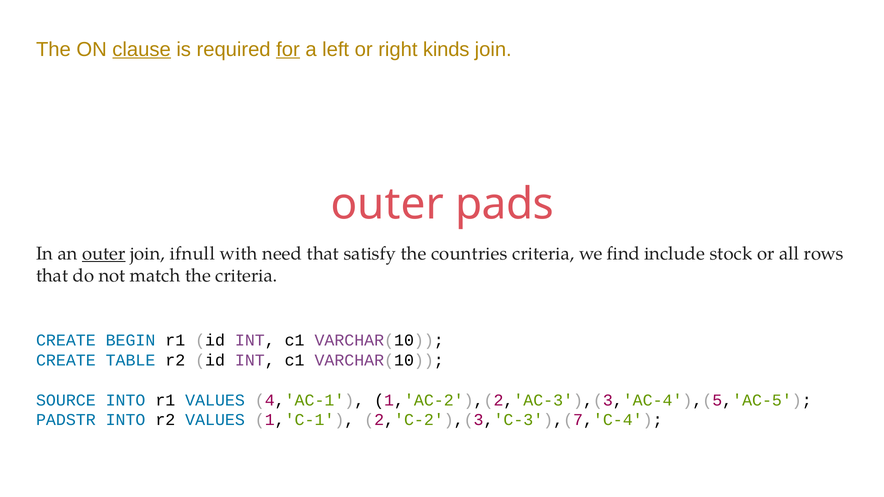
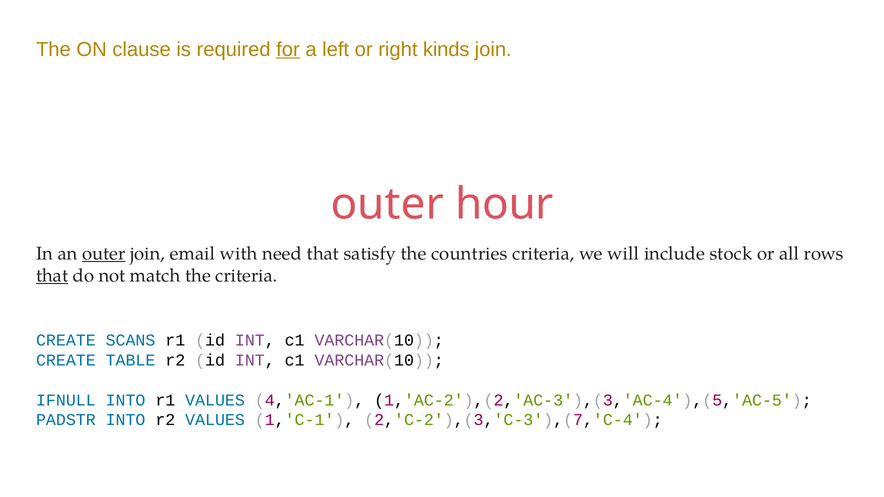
clause underline: present -> none (142, 49)
pads: pads -> hour (504, 204)
ifnull: ifnull -> email (192, 254)
find: find -> will (623, 254)
that underline: none -> present (52, 276)
BEGIN: BEGIN -> SCANS (131, 341)
SOURCE: SOURCE -> IFNULL (66, 400)
